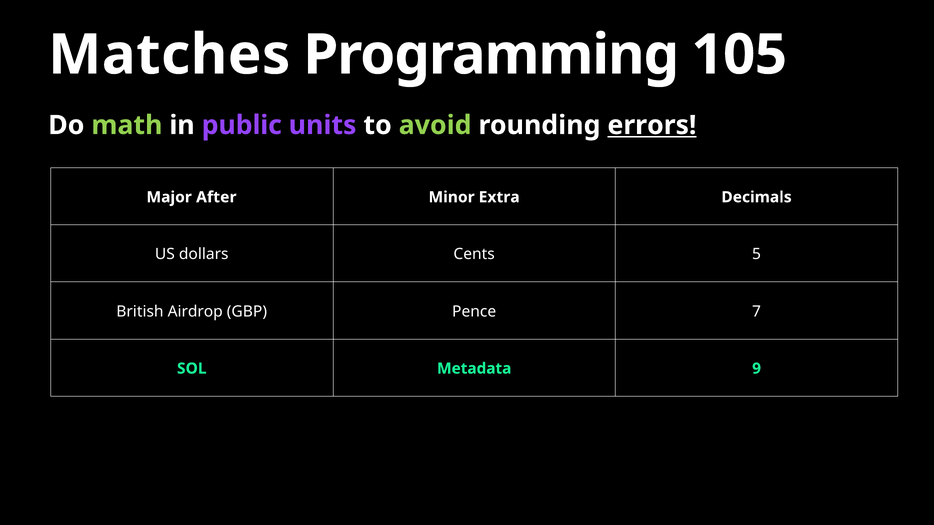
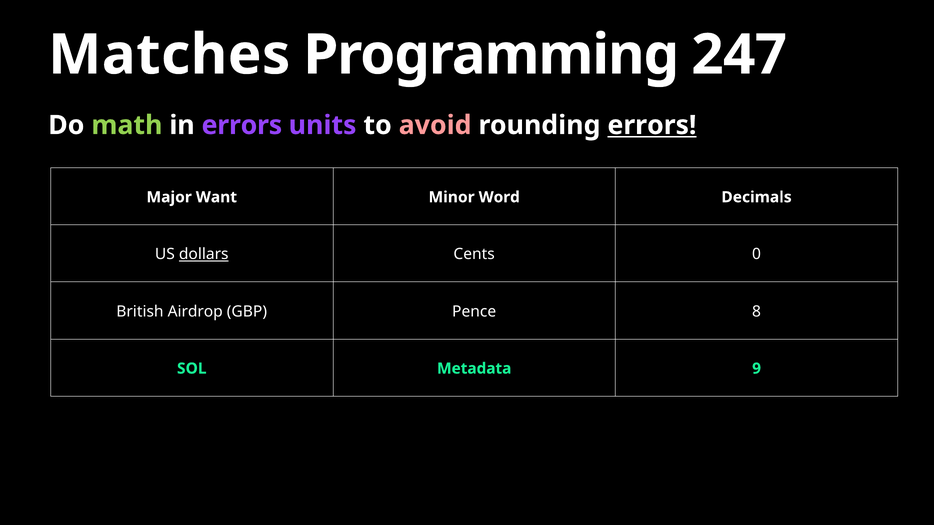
105: 105 -> 247 (739, 55)
in public: public -> errors (242, 125)
avoid colour: light green -> pink (435, 125)
After: After -> Want (216, 197)
Extra: Extra -> Word (499, 197)
dollars underline: none -> present (204, 254)
5: 5 -> 0 (757, 254)
7: 7 -> 8 (757, 312)
